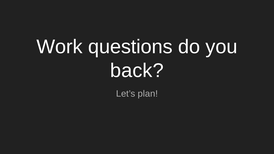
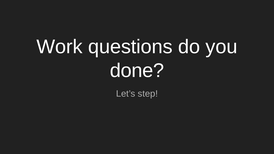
back: back -> done (137, 71)
plan: plan -> step (148, 94)
